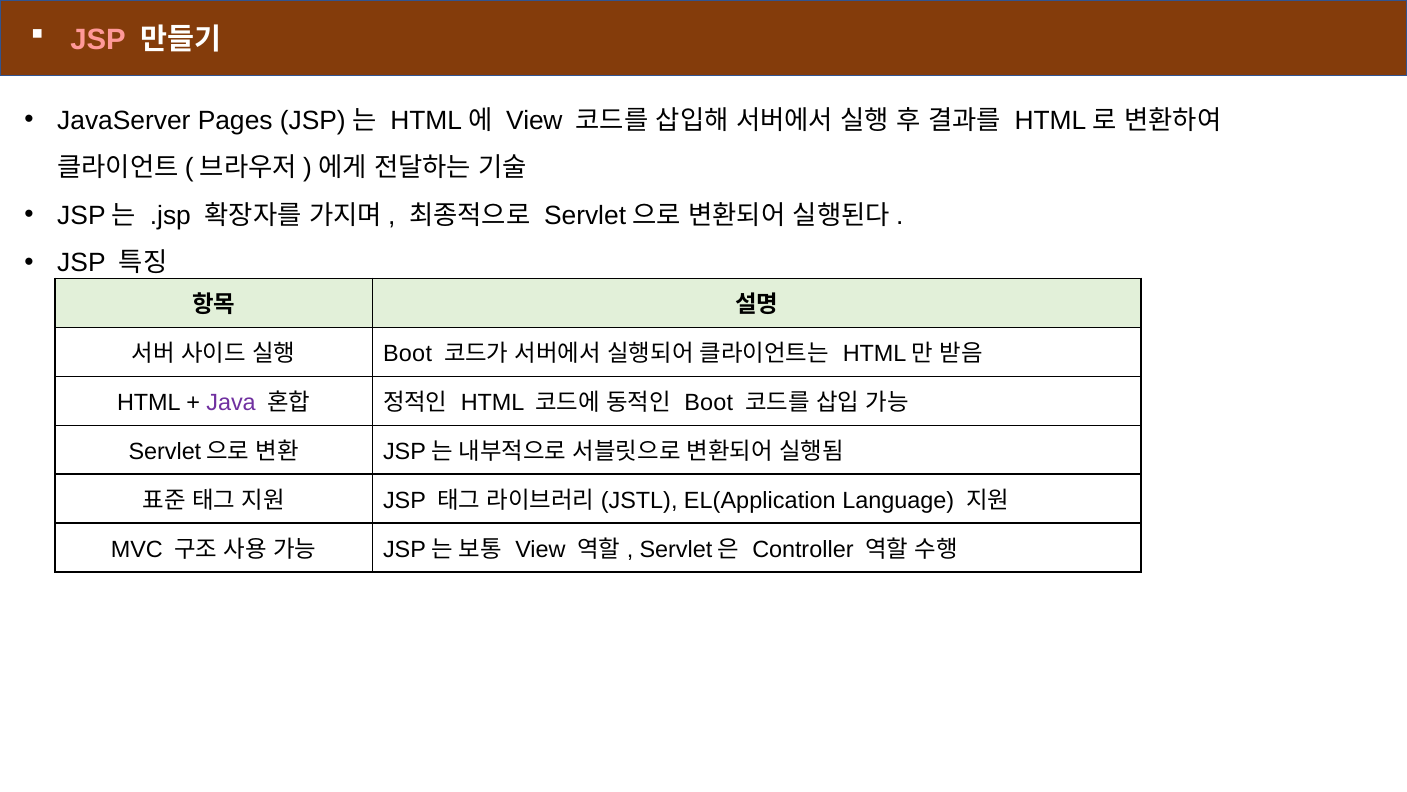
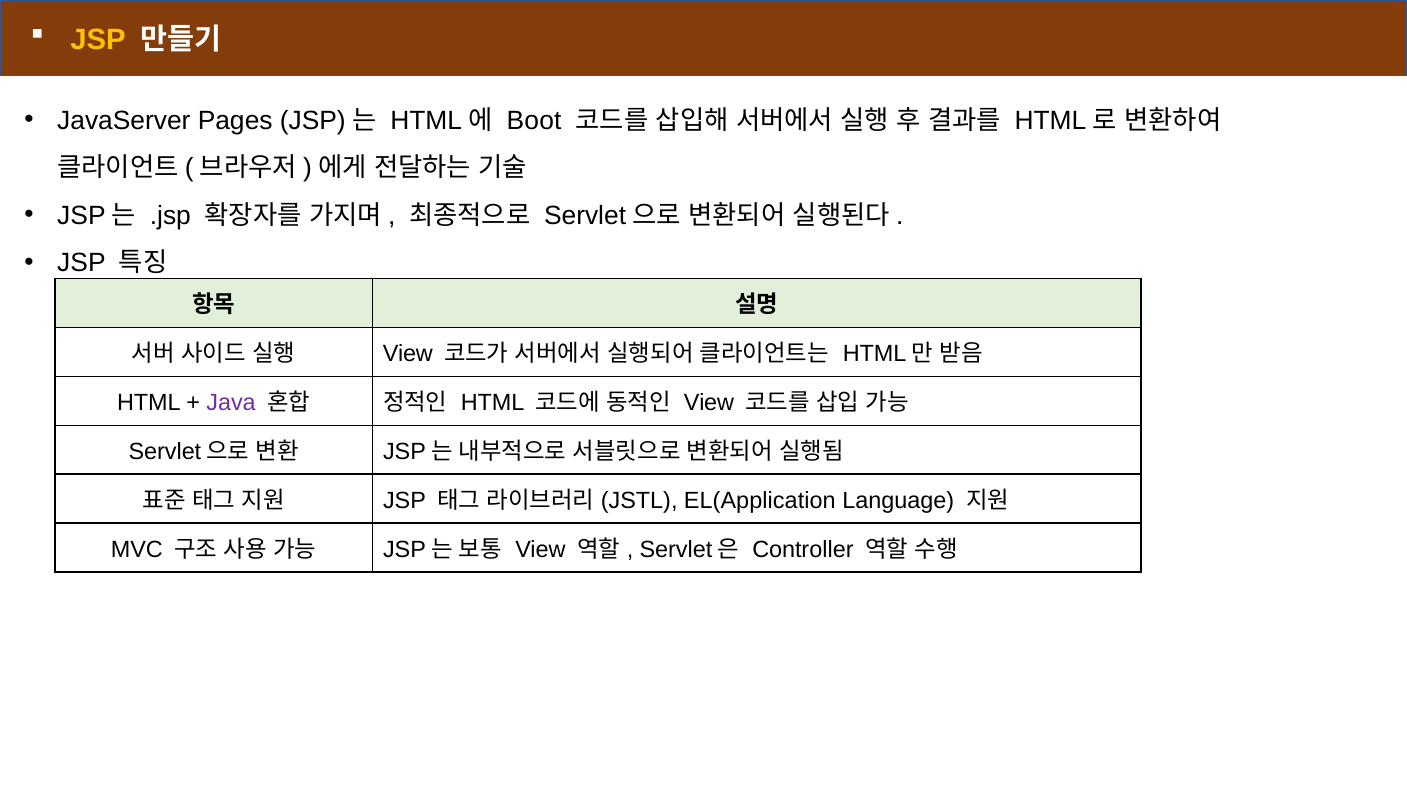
JSP colour: pink -> yellow (98, 40)
View: View -> Boot (534, 120)
Boot: Boot -> View (408, 354)
Boot: Boot -> View (709, 403)
